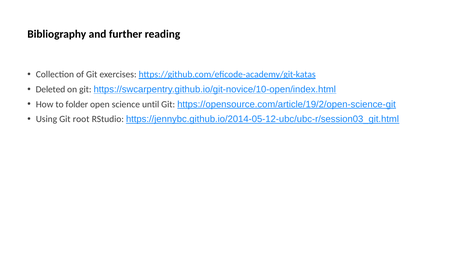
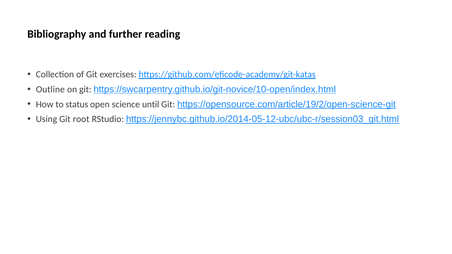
Deleted: Deleted -> Outline (50, 90)
folder: folder -> status (77, 104)
